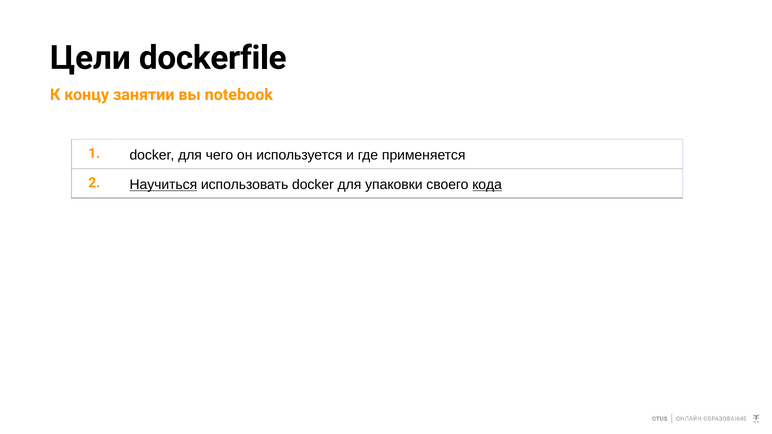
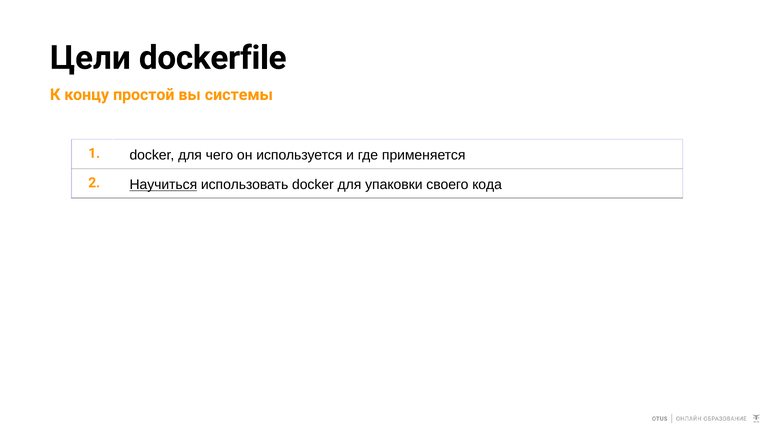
занятии: занятии -> простой (144, 95)
notebook: notebook -> системы (239, 95)
кода underline: present -> none (487, 185)
